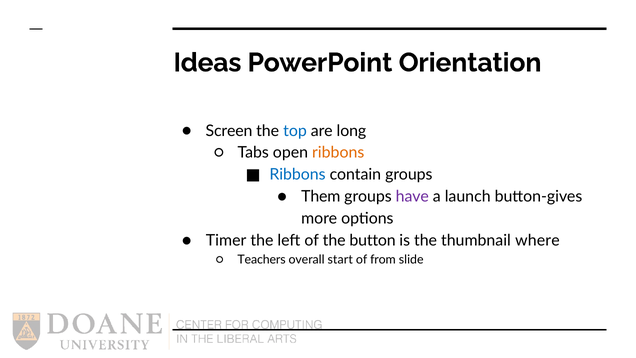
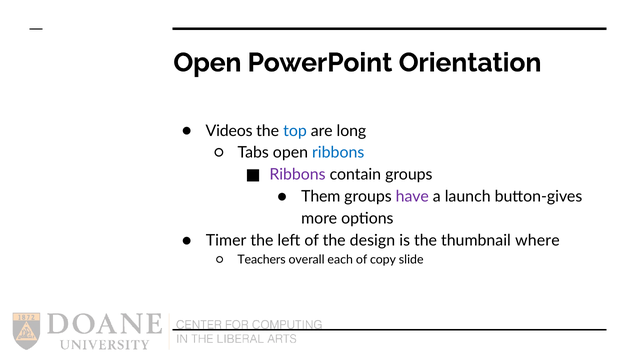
Ideas: Ideas -> Open (207, 63)
Screen: Screen -> Videos (229, 131)
ribbons colour: orange -> blue (338, 153)
Ribbons colour: blue -> purple (297, 175)
button: button -> design (372, 240)
start: start -> each (340, 259)
from: from -> copy (383, 259)
